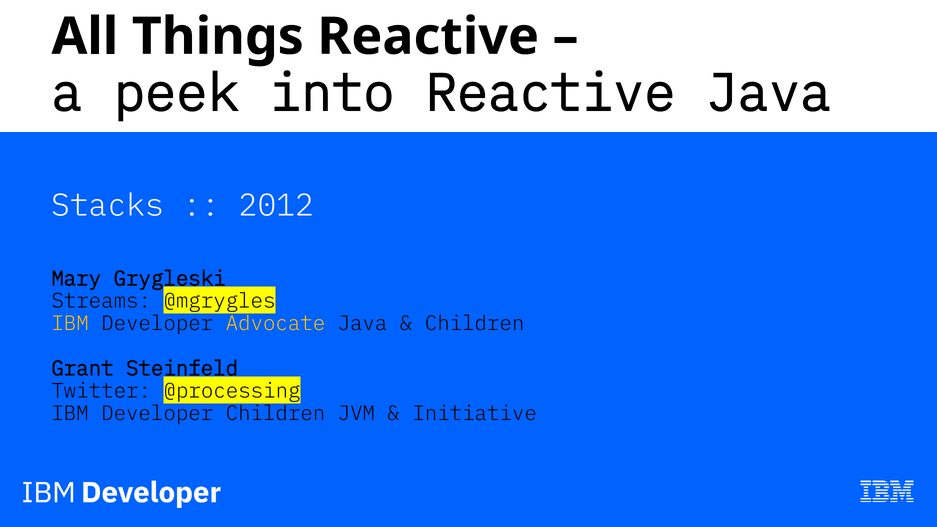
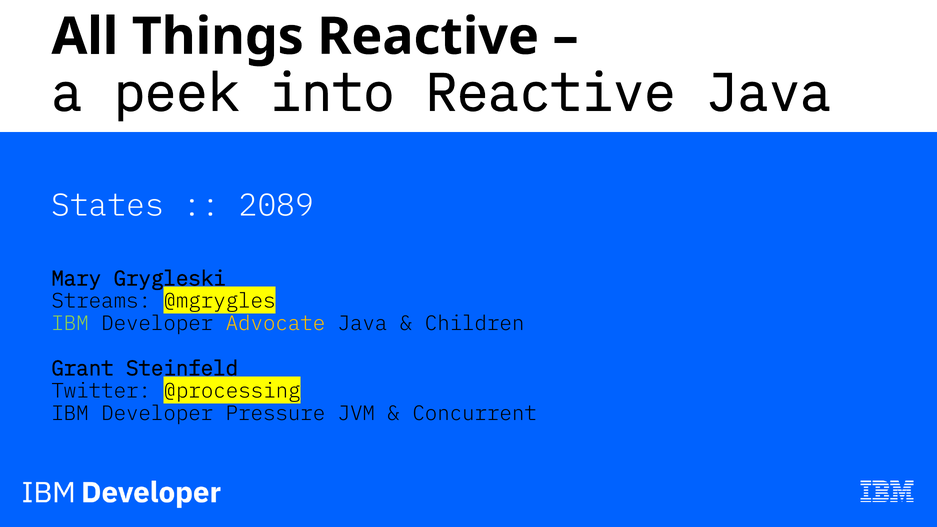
Stacks: Stacks -> States (108, 205)
2012: 2012 -> 2089 (276, 205)
IBM colour: yellow -> light green (70, 323)
Developer Children: Children -> Pressure (275, 413)
Initiative: Initiative -> Concurrent (475, 413)
